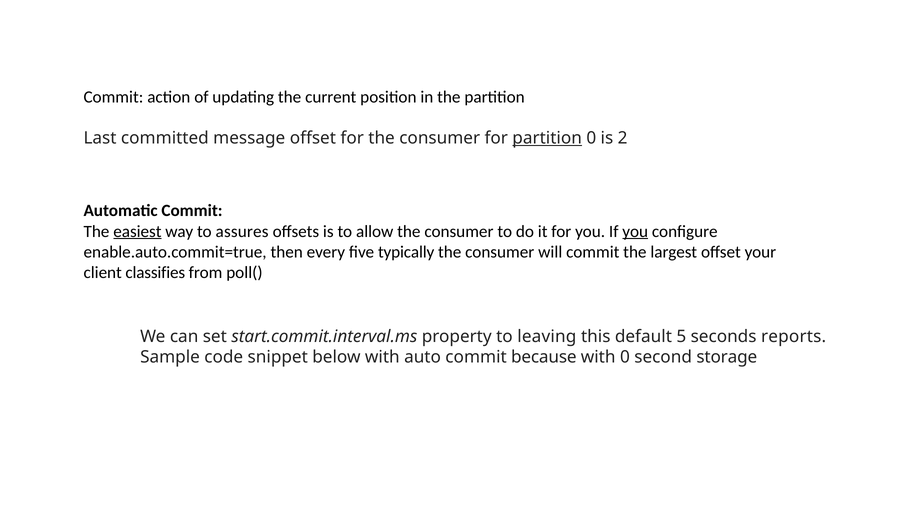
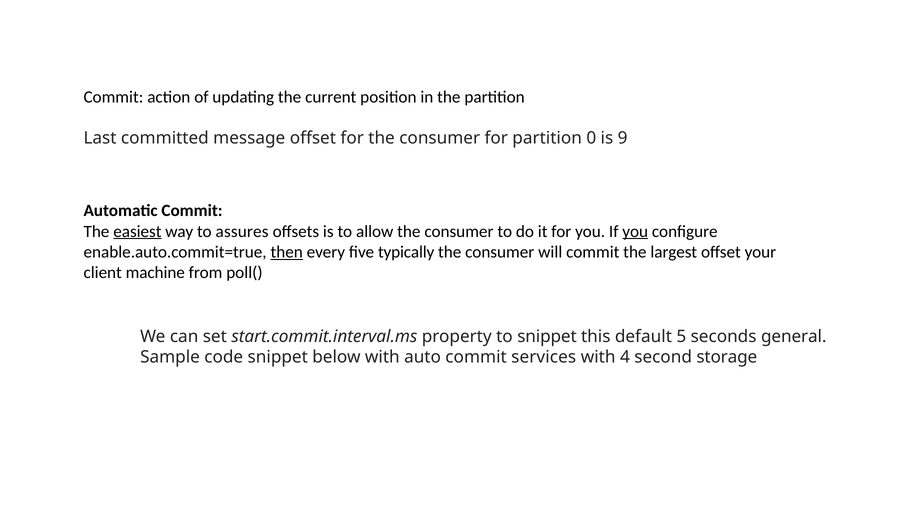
partition underline: present -> none (547, 138)
2: 2 -> 9 (623, 138)
then underline: none -> present (287, 252)
classifies: classifies -> machine (155, 273)
to leaving: leaving -> snippet (547, 337)
reports: reports -> general (794, 337)
because: because -> services (544, 357)
with 0: 0 -> 4 (625, 357)
